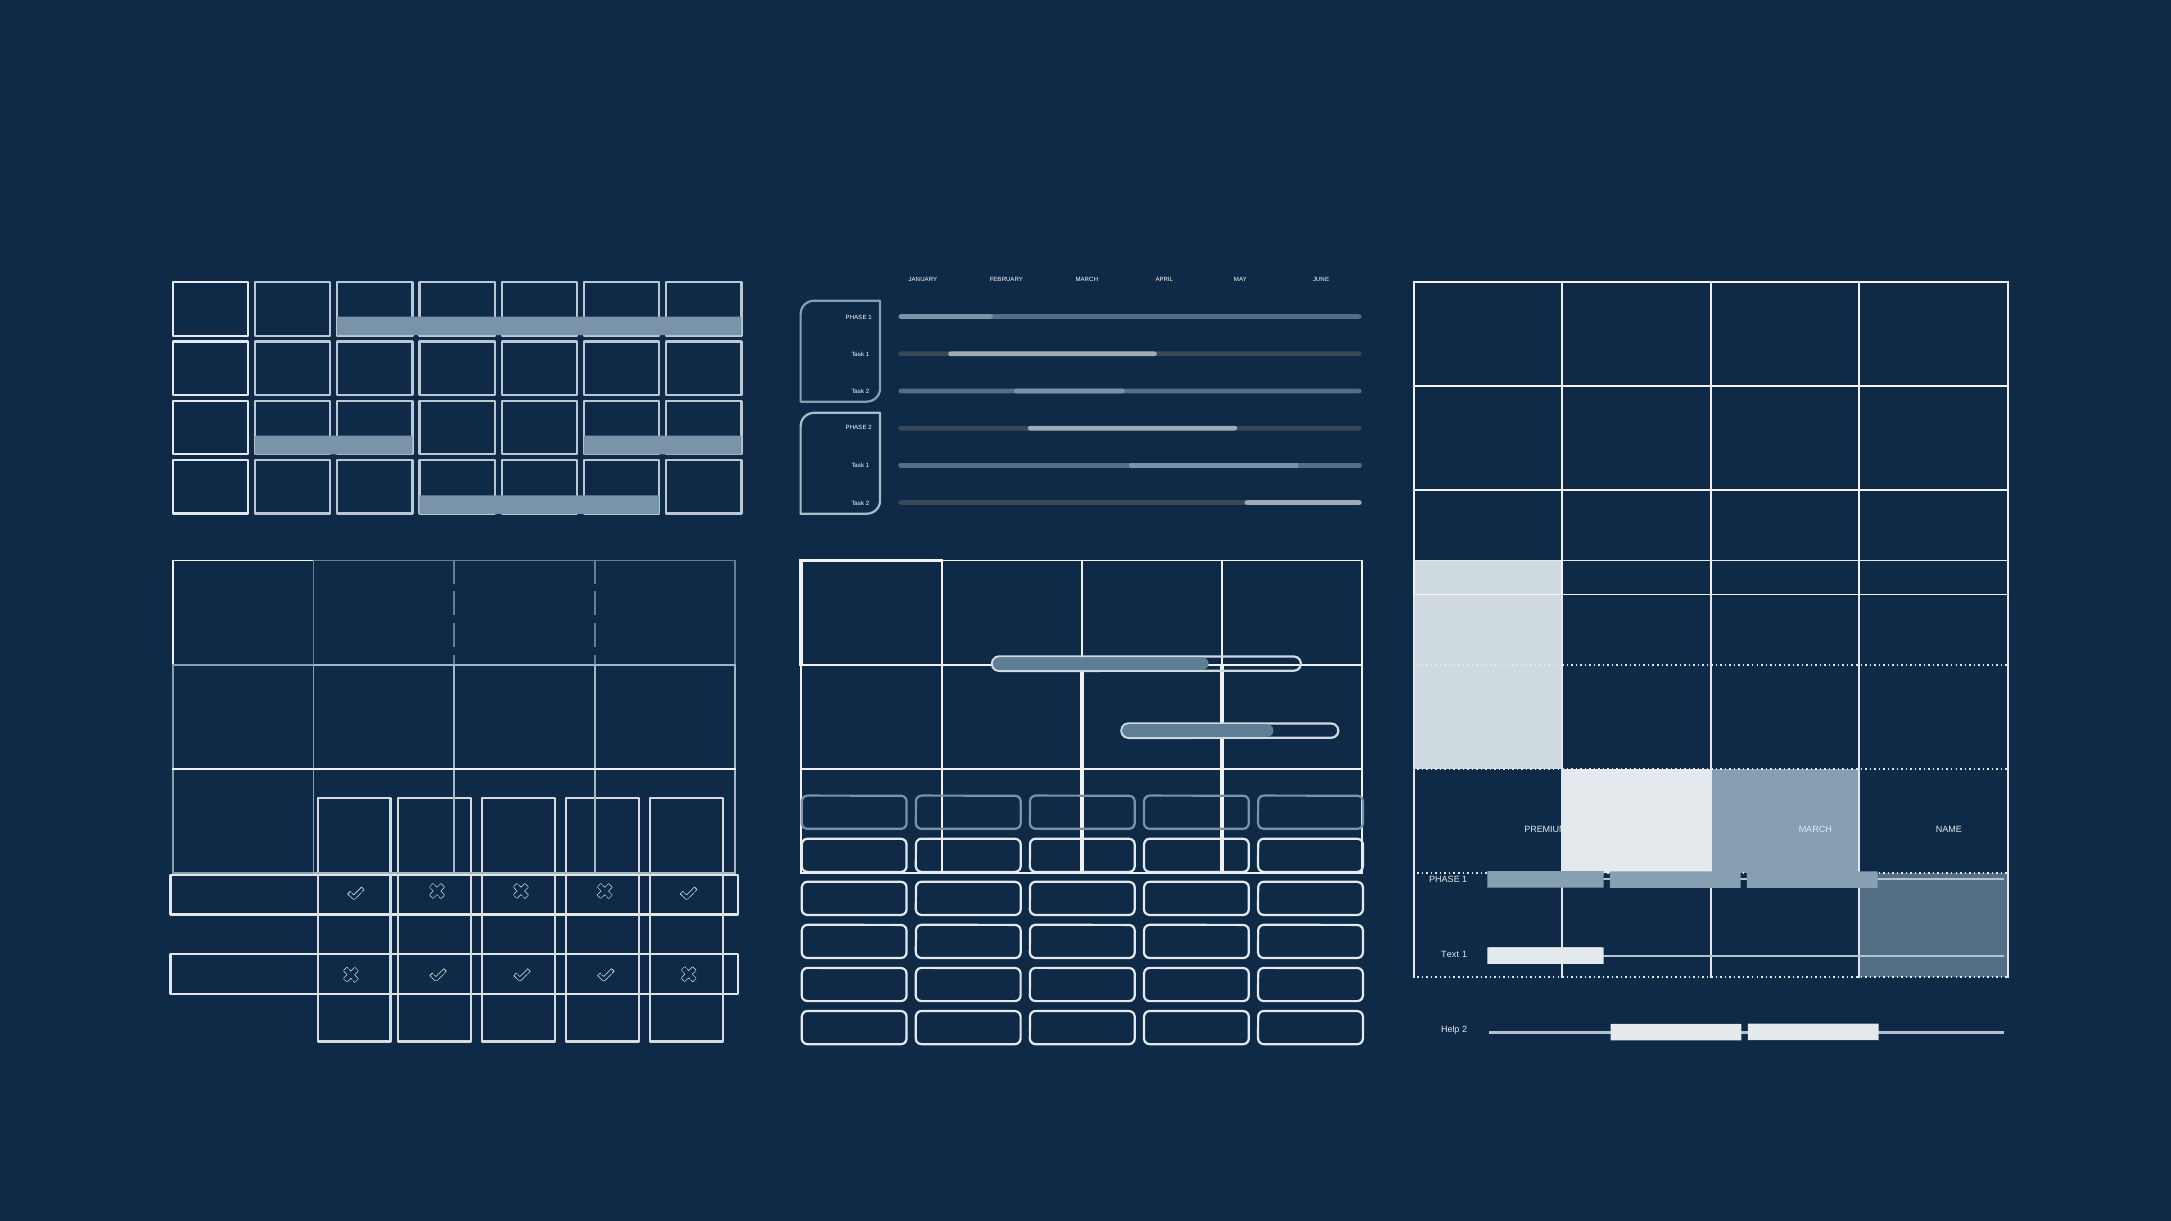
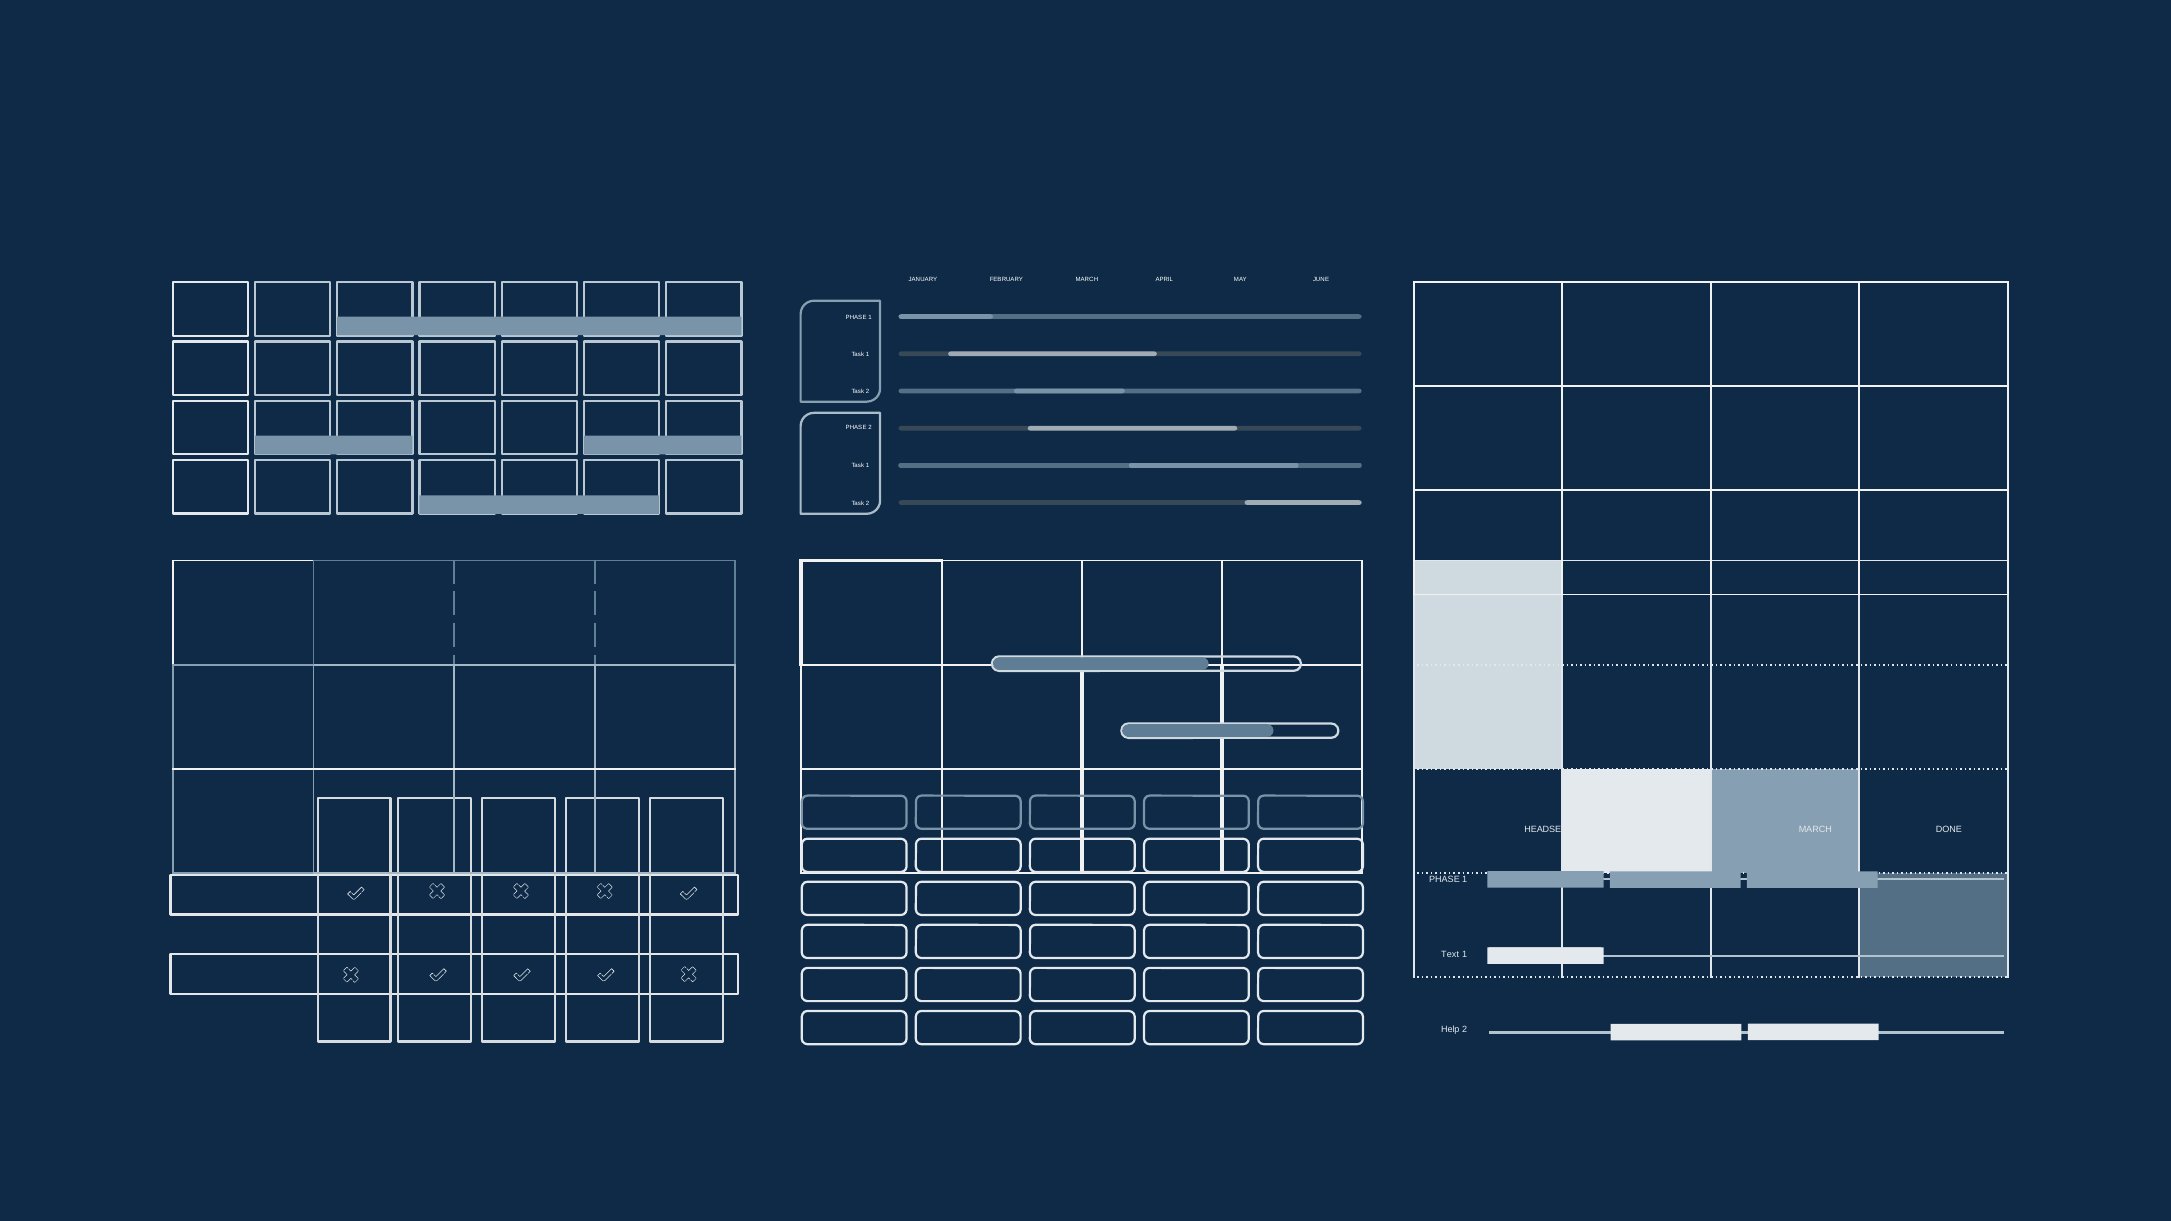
PREMIUM: PREMIUM -> HEADSET (1545, 830)
NAME: NAME -> DONE (1949, 830)
